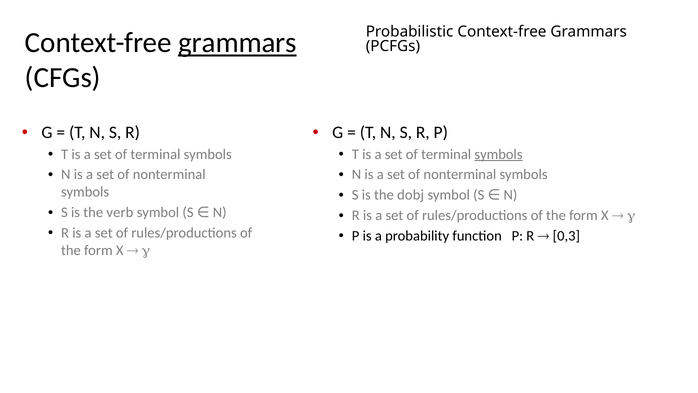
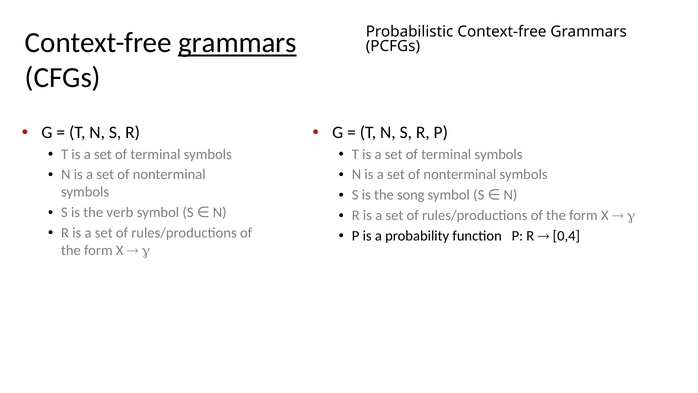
symbols underline: present -> none (498, 154)
dobj: dobj -> song (411, 195)
0,3: 0,3 -> 0,4 (566, 236)
